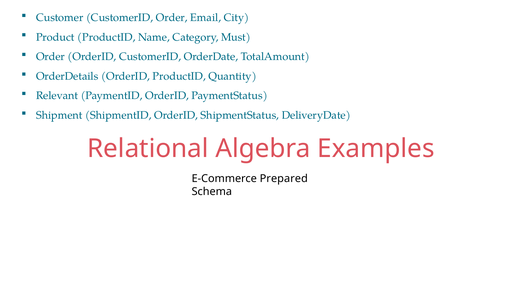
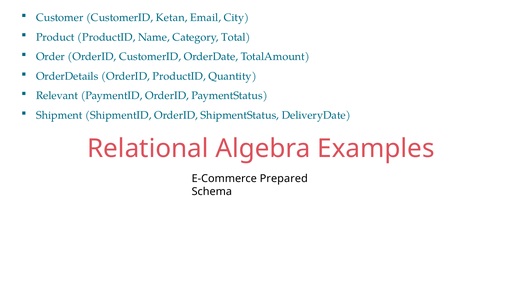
CustomerID Order: Order -> Ketan (172, 18)
Must: Must -> Total (236, 37)
